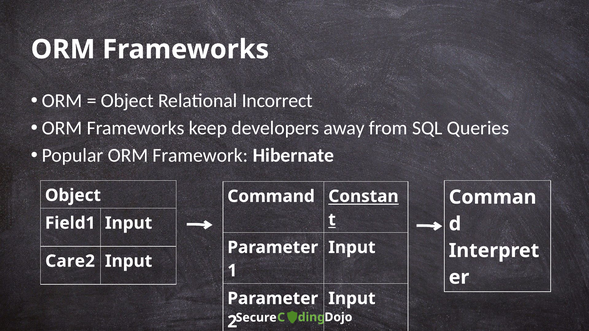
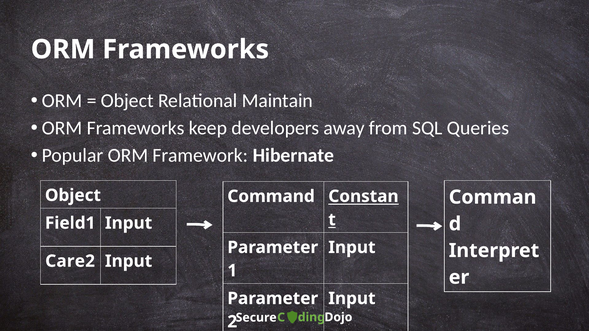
Incorrect: Incorrect -> Maintain (277, 101)
